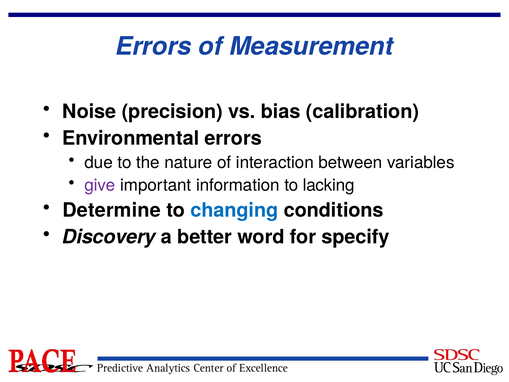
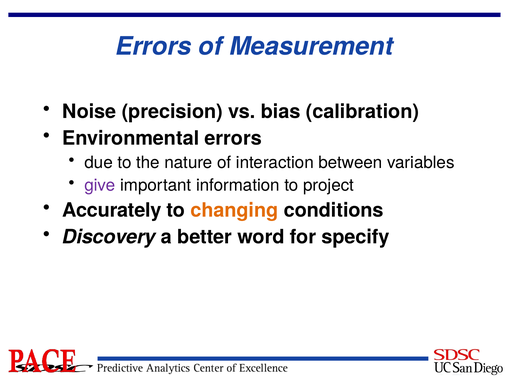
lacking: lacking -> project (329, 185)
Determine: Determine -> Accurately (112, 210)
changing colour: blue -> orange (234, 210)
